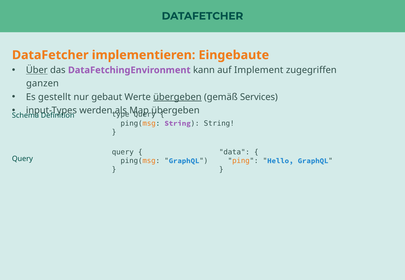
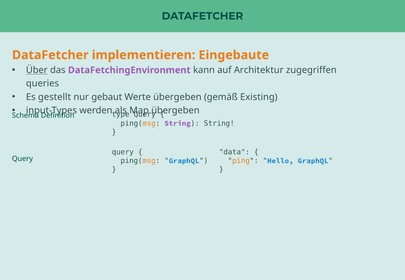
Implement: Implement -> Architektur (259, 70)
ganzen: ganzen -> queries (43, 84)
übergeben underline: present -> none (177, 97)
Services: Services -> Existing (259, 97)
